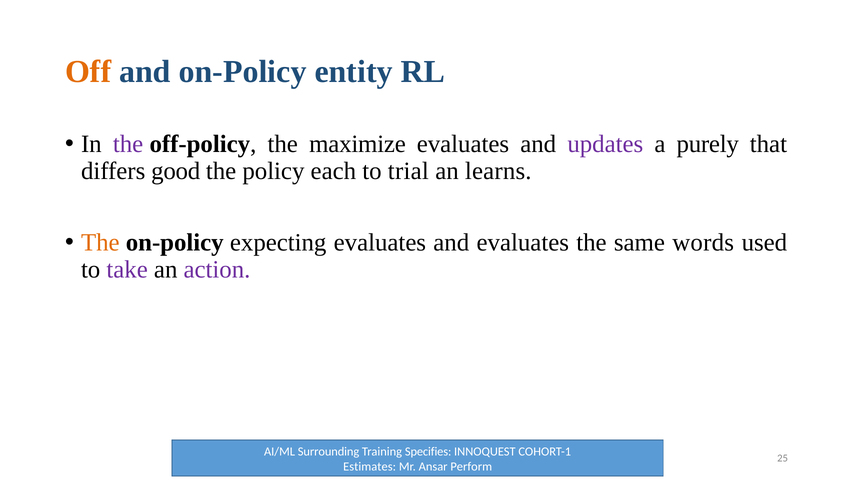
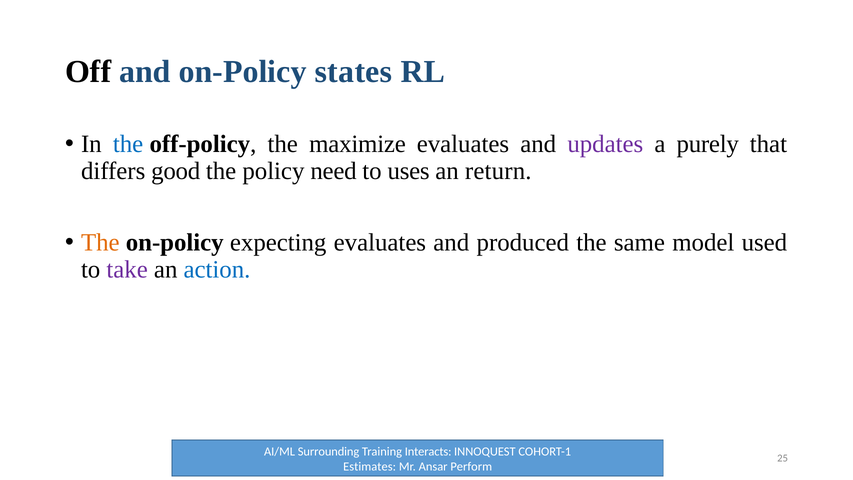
Off colour: orange -> black (88, 72)
entity: entity -> states (353, 72)
the colour: purple -> blue (128, 144)
each: each -> need (334, 171)
trial: trial -> uses (409, 171)
learns: learns -> return (498, 171)
and evaluates: evaluates -> produced (523, 242)
words: words -> model (703, 242)
action colour: purple -> blue (217, 269)
Specifies: Specifies -> Interacts (428, 451)
